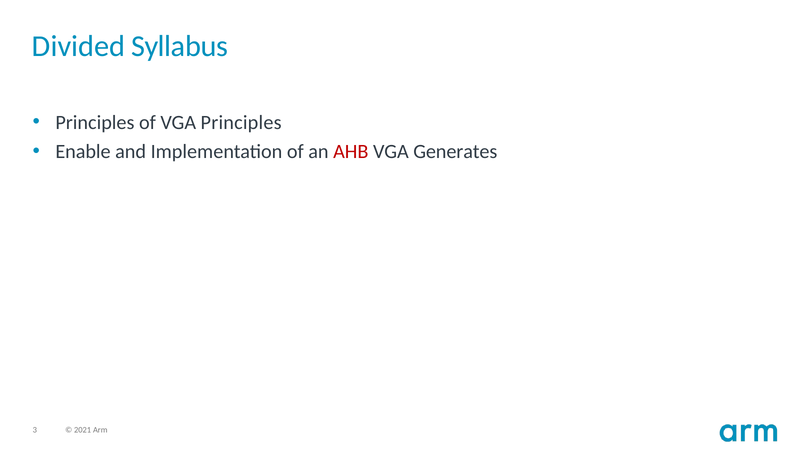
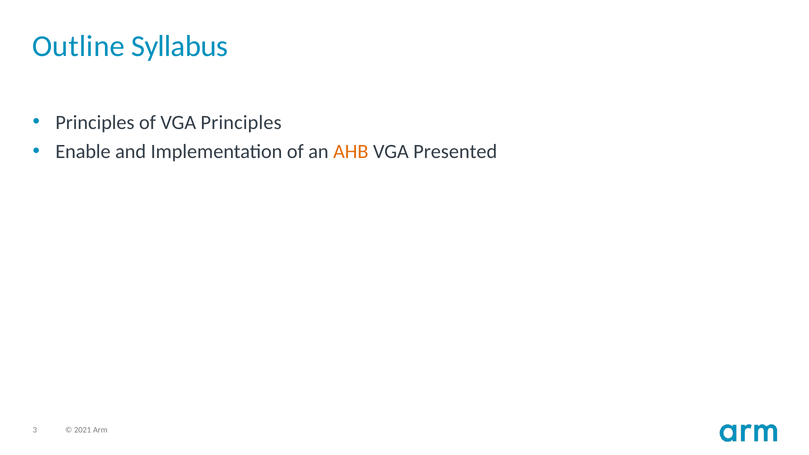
Divided: Divided -> Outline (78, 46)
AHB colour: red -> orange (351, 152)
Generates: Generates -> Presented (455, 152)
